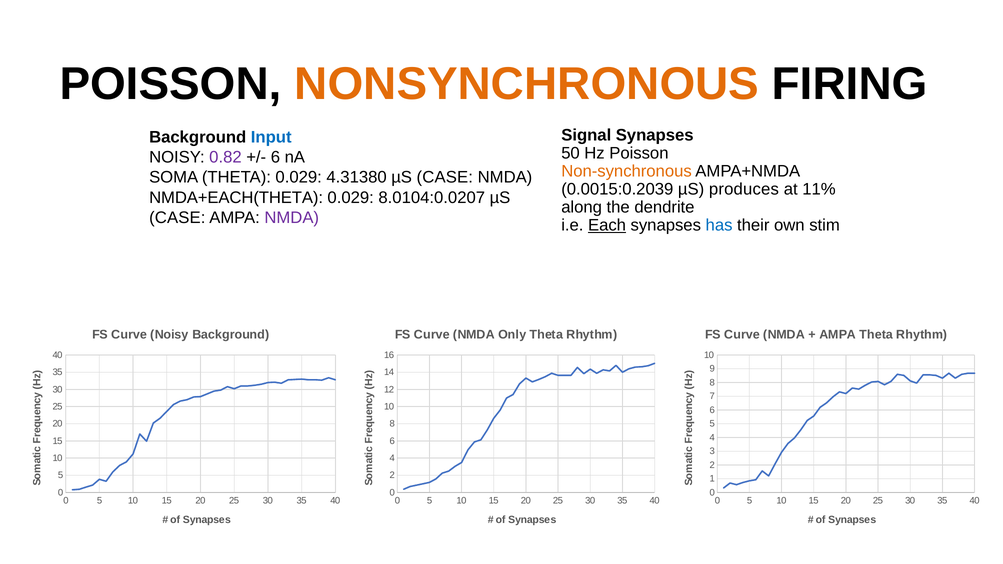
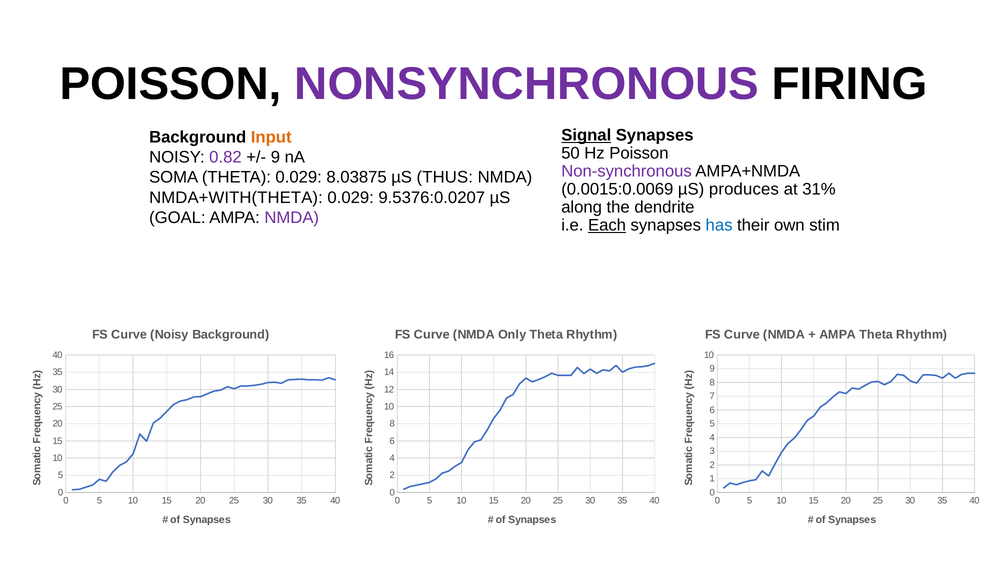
NONSYNCHRONOUS colour: orange -> purple (527, 84)
Signal underline: none -> present (586, 135)
Input colour: blue -> orange (271, 137)
6: 6 -> 9 (275, 157)
Non-synchronous colour: orange -> purple (627, 171)
4.31380: 4.31380 -> 8.03875 (357, 178)
CASE: CASE -> THUS (445, 178)
0.0015:0.2039: 0.0015:0.2039 -> 0.0015:0.0069 (617, 189)
11%: 11% -> 31% (819, 189)
NMDA+EACH(THETA: NMDA+EACH(THETA -> NMDA+WITH(THETA (236, 198)
8.0104:0.0207: 8.0104:0.0207 -> 9.5376:0.0207 (432, 198)
CASE: CASE -> GOAL (177, 218)
